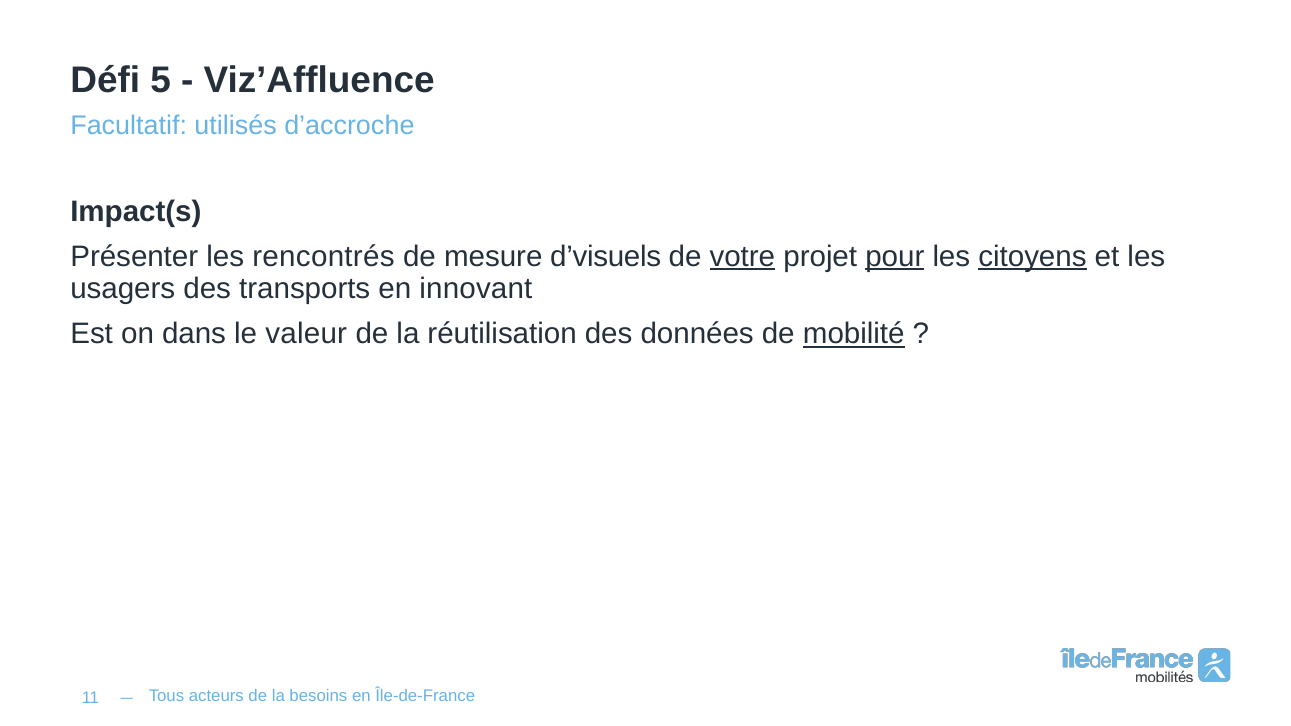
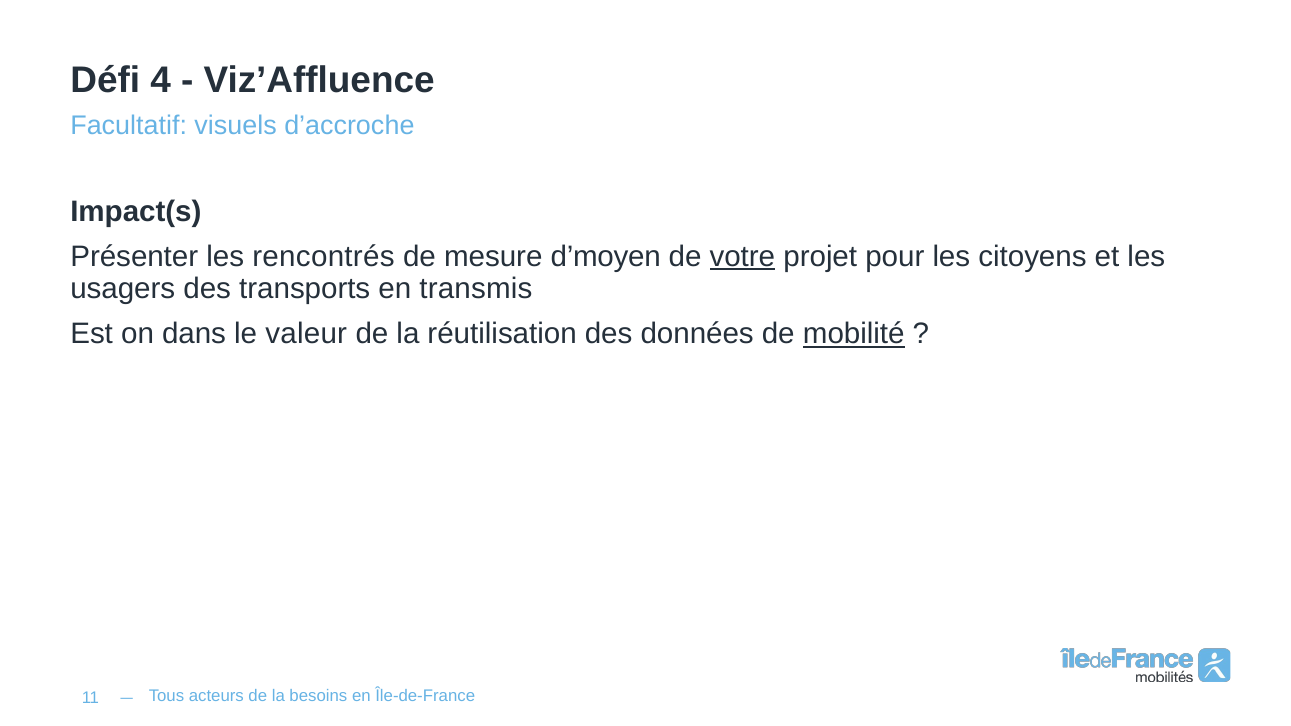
5: 5 -> 4 (161, 81)
utilisés: utilisés -> visuels (236, 125)
d’visuels: d’visuels -> d’moyen (606, 257)
pour underline: present -> none (895, 257)
citoyens underline: present -> none (1033, 257)
innovant: innovant -> transmis (476, 289)
